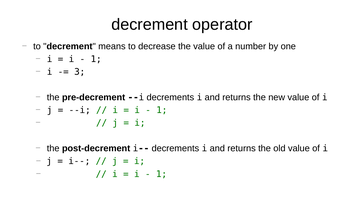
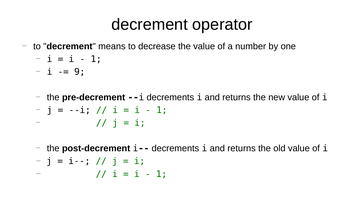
3: 3 -> 9 (80, 72)
